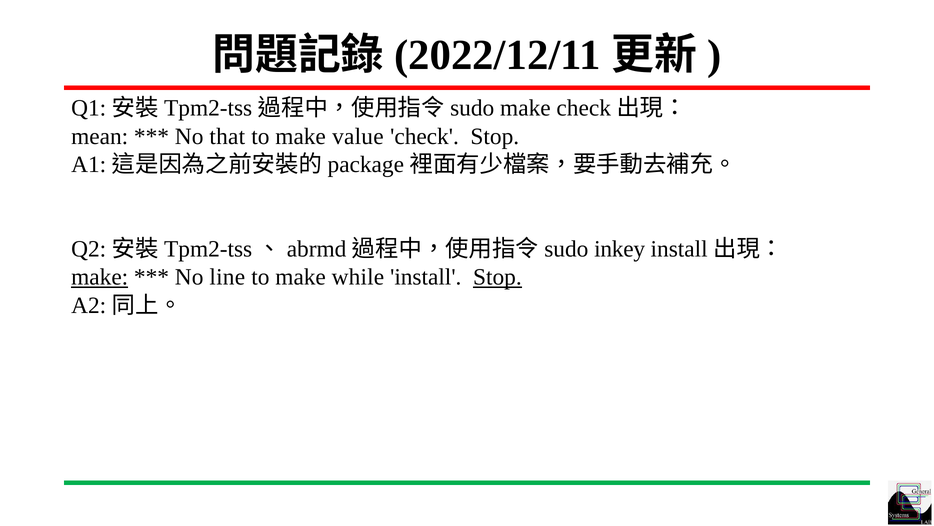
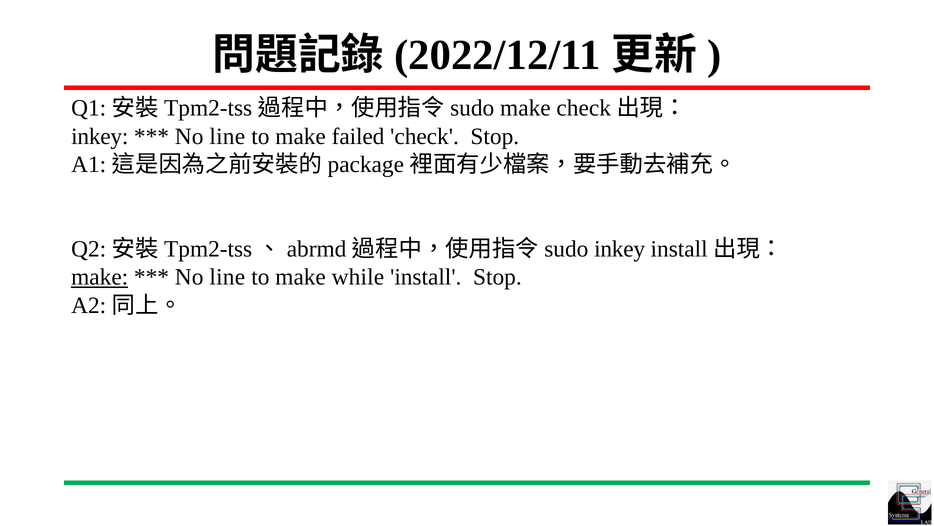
mean: mean -> inkey (100, 136)
that: that -> line (227, 136)
value: value -> failed (358, 136)
Stop underline: present -> none (497, 277)
